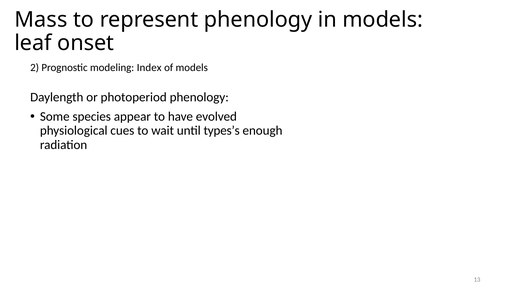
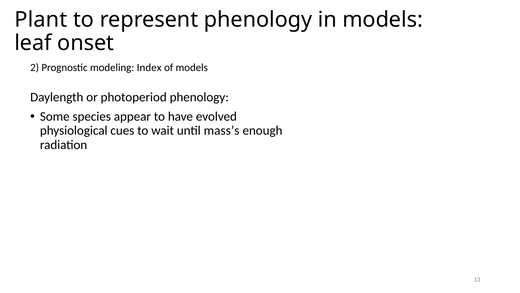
Mass: Mass -> Plant (41, 20)
types’s: types’s -> mass’s (222, 130)
